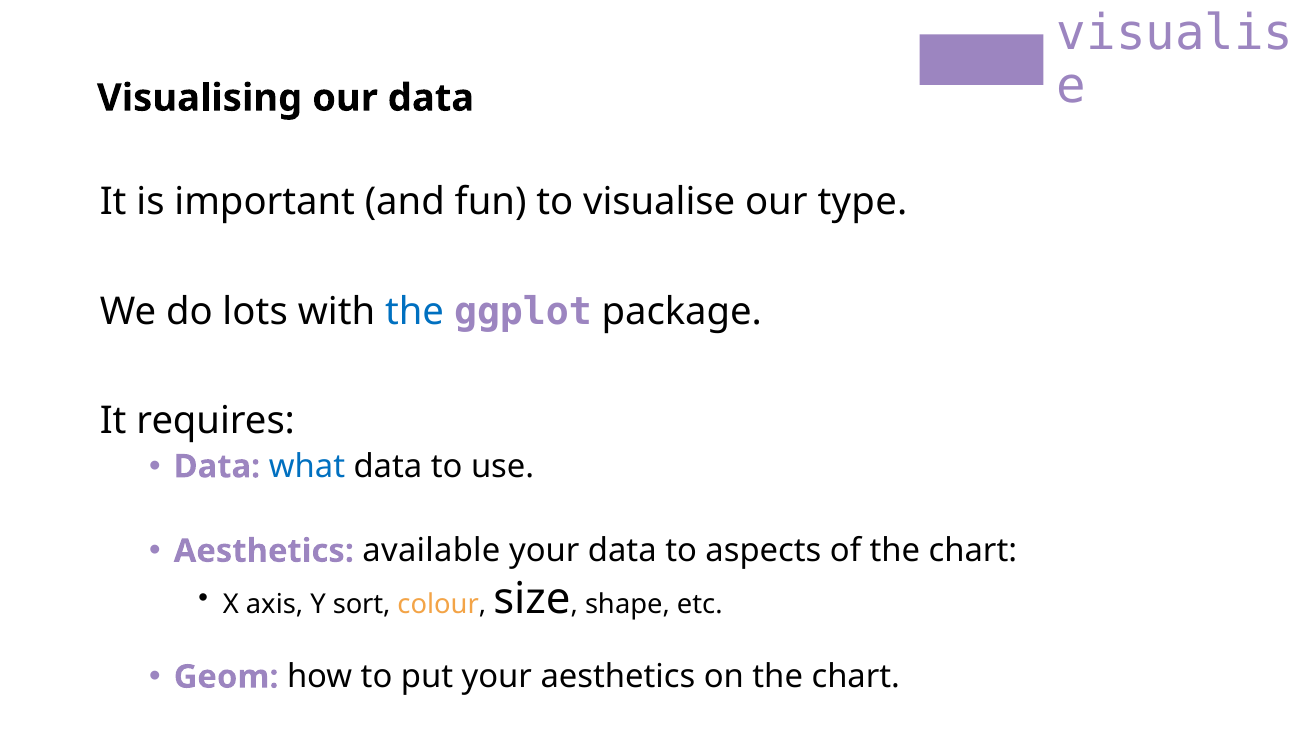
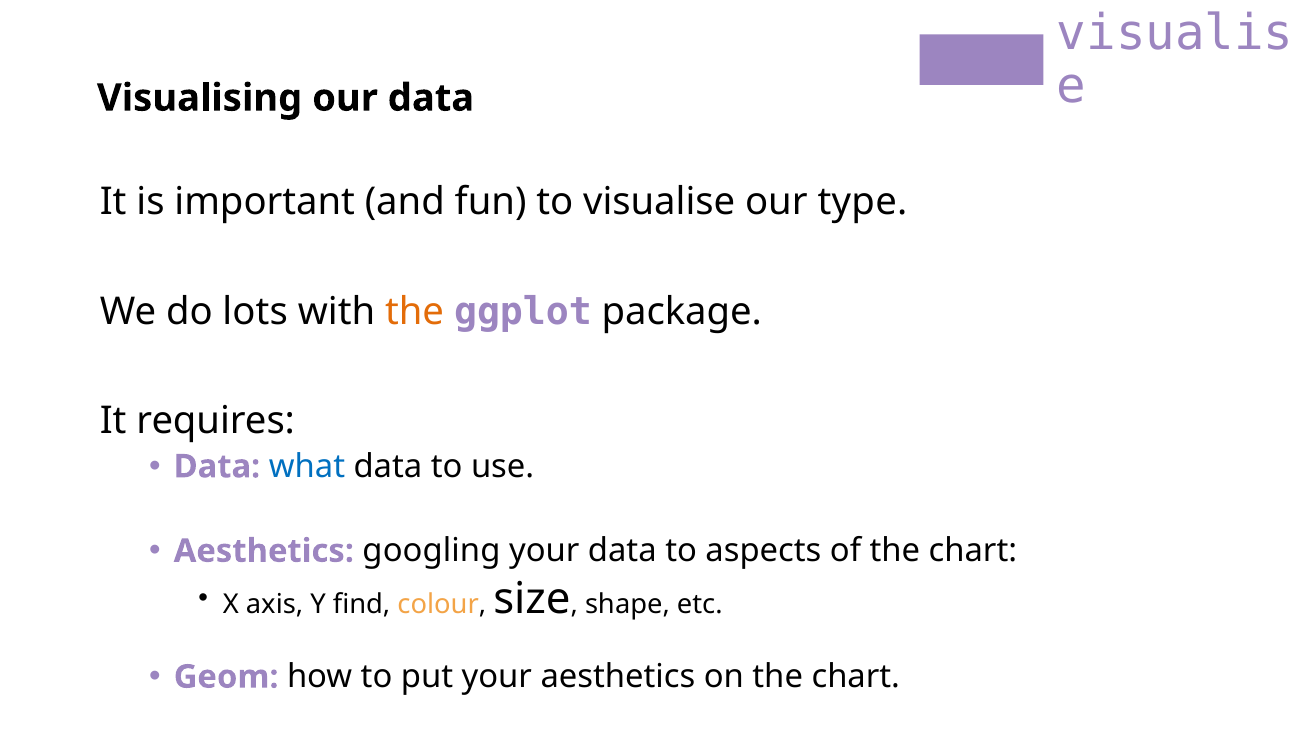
the colour: blue -> orange (415, 311)
available: available -> googling (432, 551)
sort: sort -> find (362, 604)
